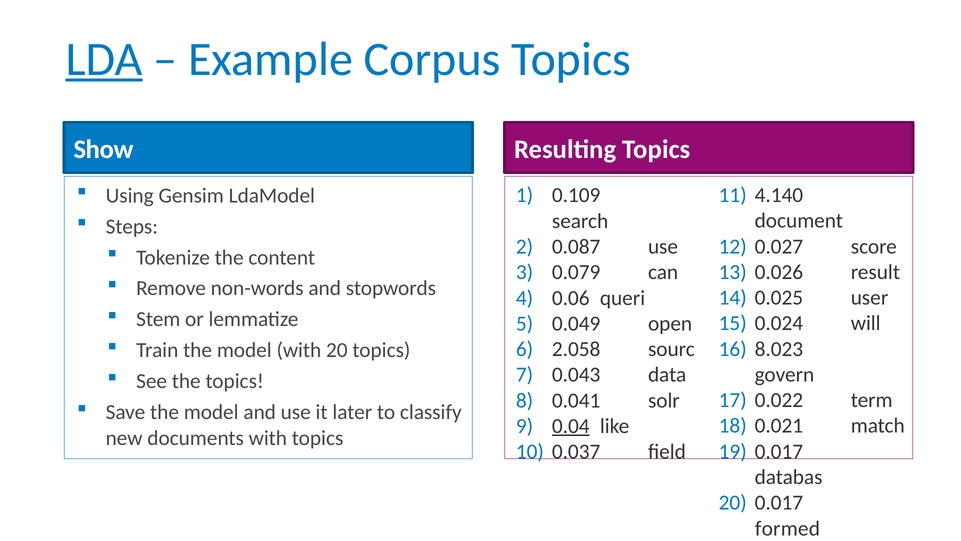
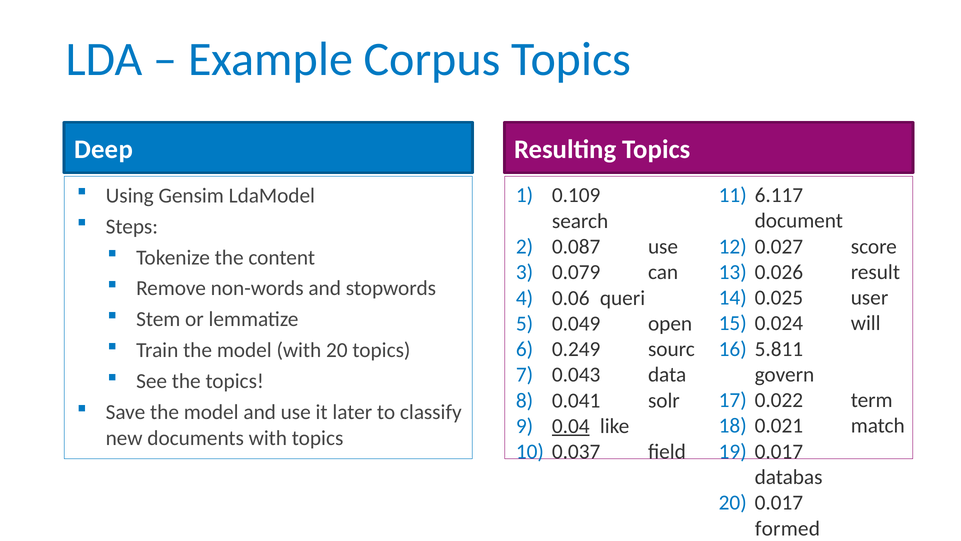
LDA underline: present -> none (104, 59)
Show: Show -> Deep (103, 149)
4.140: 4.140 -> 6.117 (779, 195)
8.023: 8.023 -> 5.811 (779, 349)
2.058: 2.058 -> 0.249 (576, 349)
